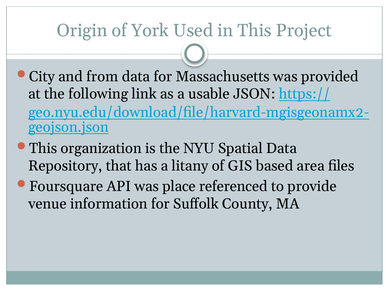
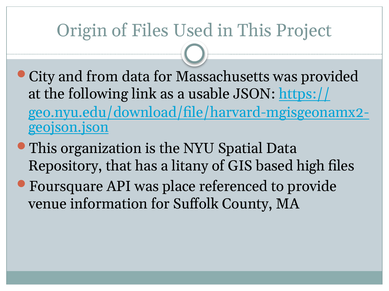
of York: York -> Files (150, 31)
area: area -> high (311, 166)
